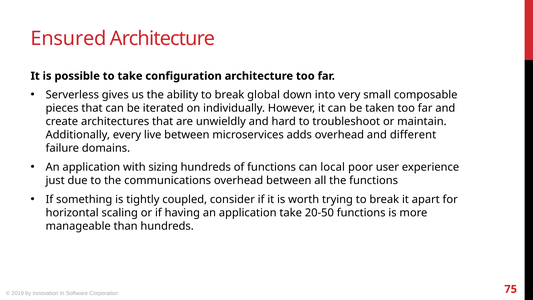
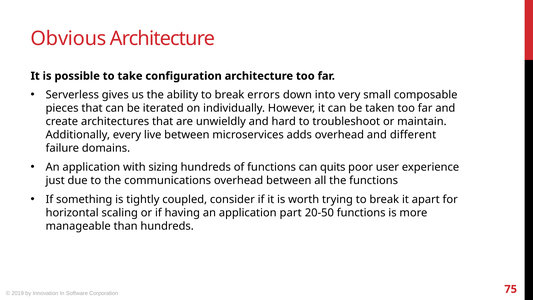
Ensured: Ensured -> Obvious (69, 39)
global: global -> errors (264, 95)
local: local -> quits (333, 167)
application take: take -> part (291, 213)
